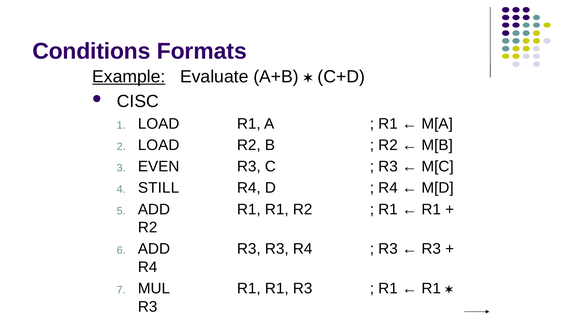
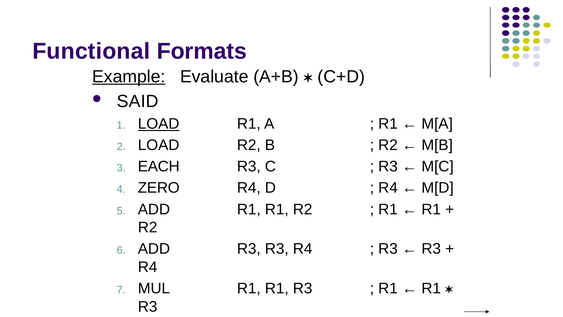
Conditions: Conditions -> Functional (91, 51)
CISC: CISC -> SAID (138, 101)
LOAD underline: none -> present (159, 124)
EVEN: EVEN -> EACH (159, 166)
STILL: STILL -> ZERO (159, 188)
